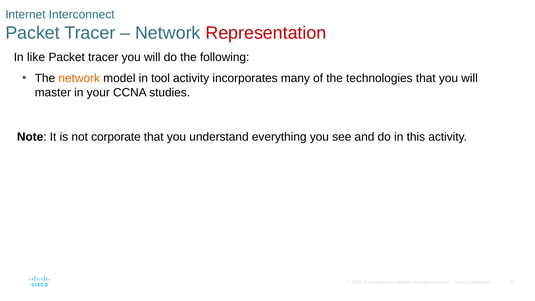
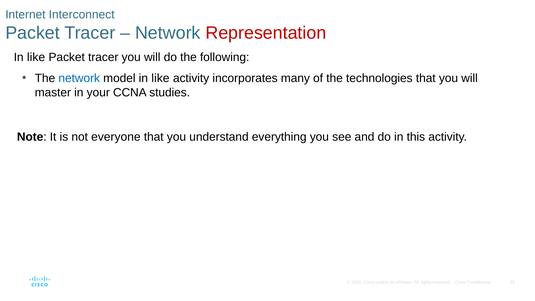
network colour: orange -> blue (79, 78)
model in tool: tool -> like (160, 78)
corporate: corporate -> everyone (116, 137)
